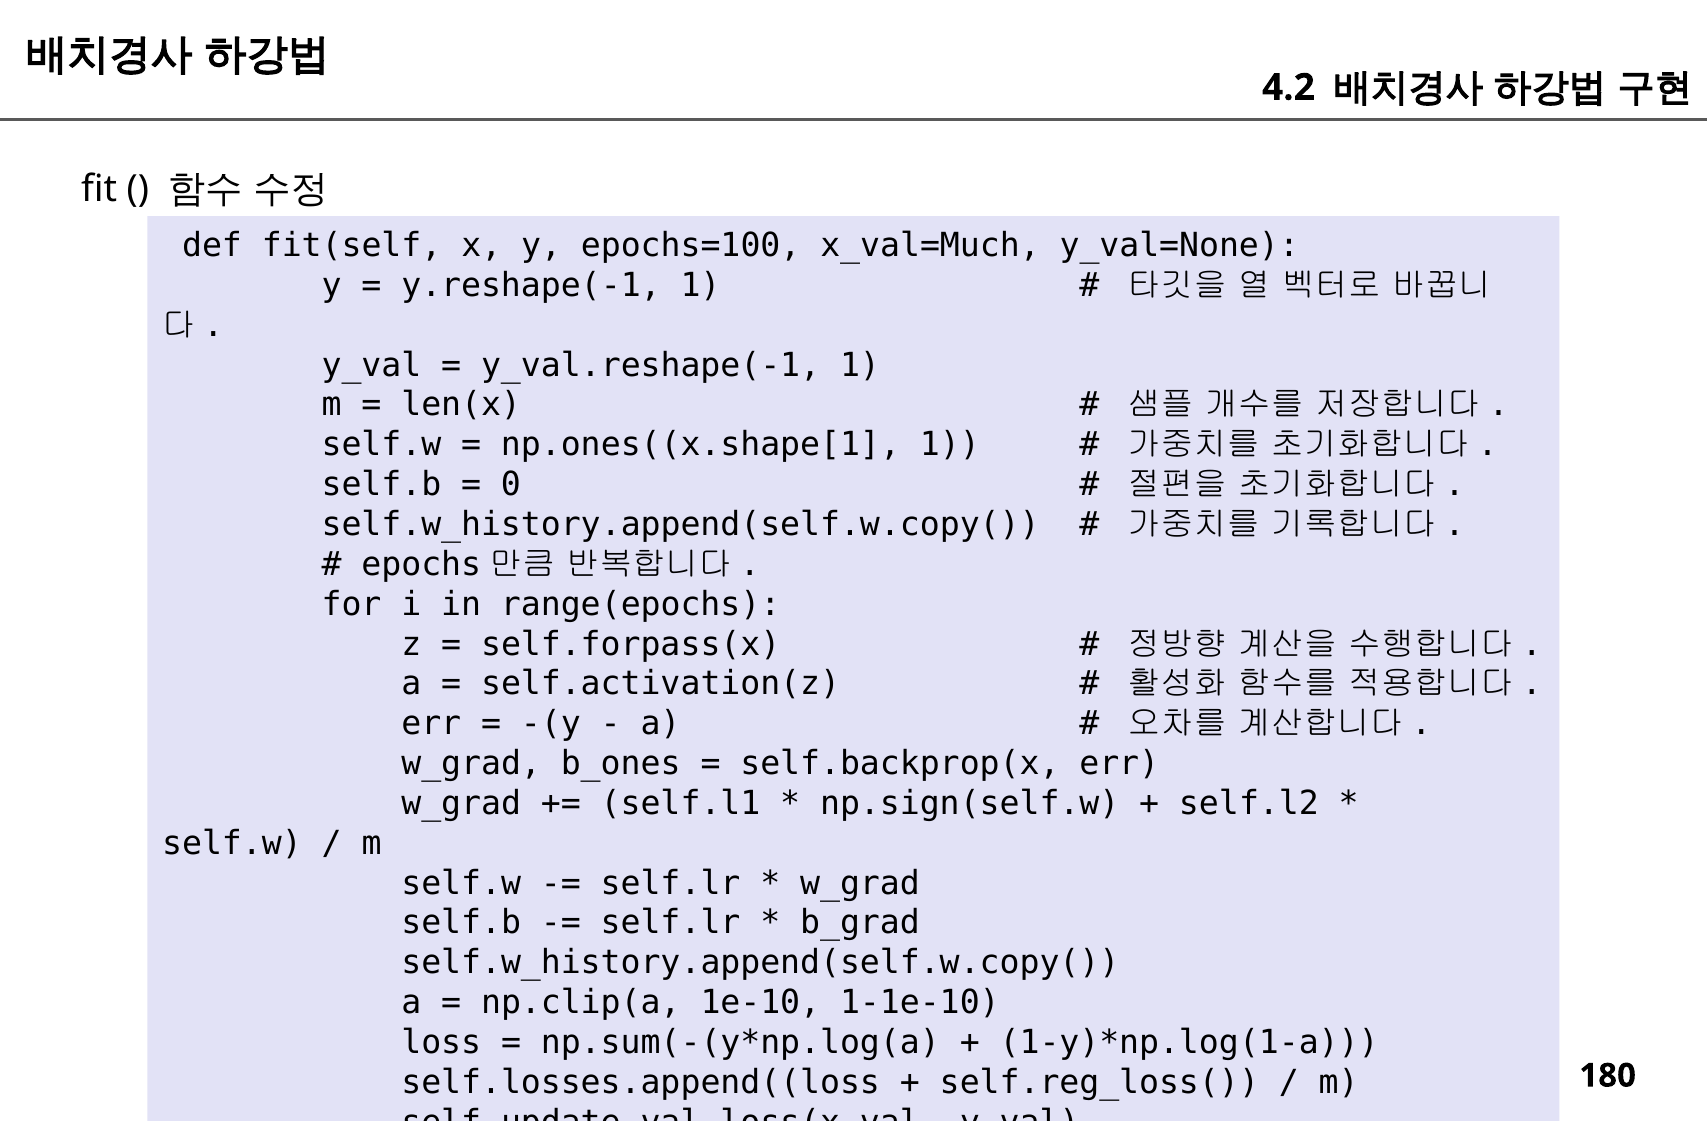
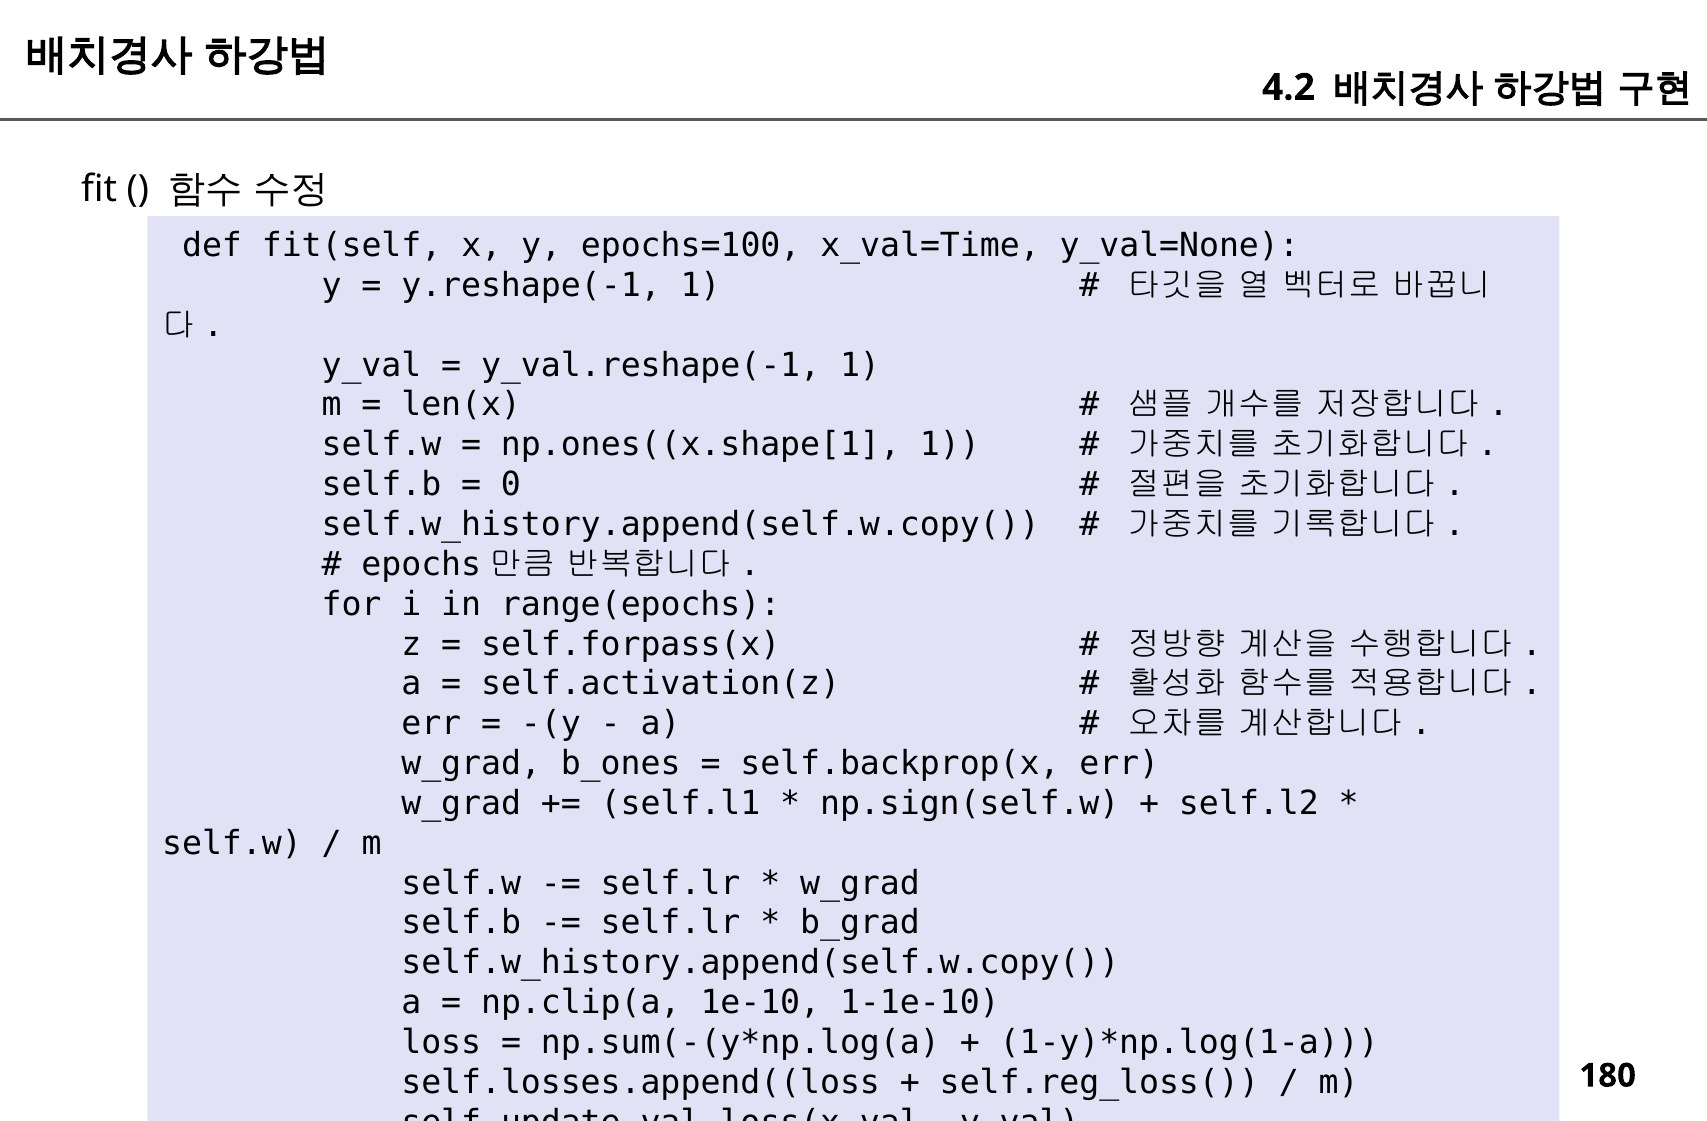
x_val=Much: x_val=Much -> x_val=Time (930, 246)
